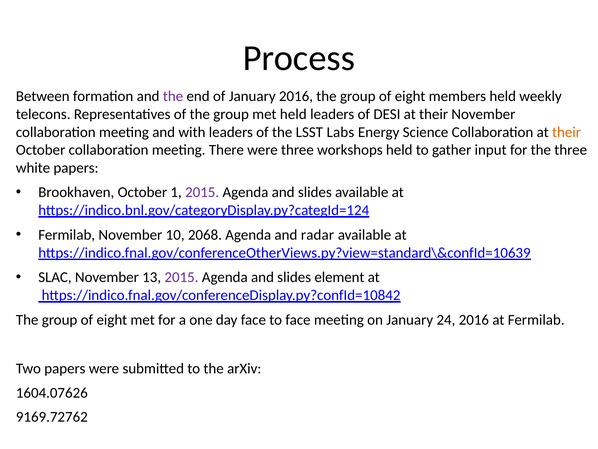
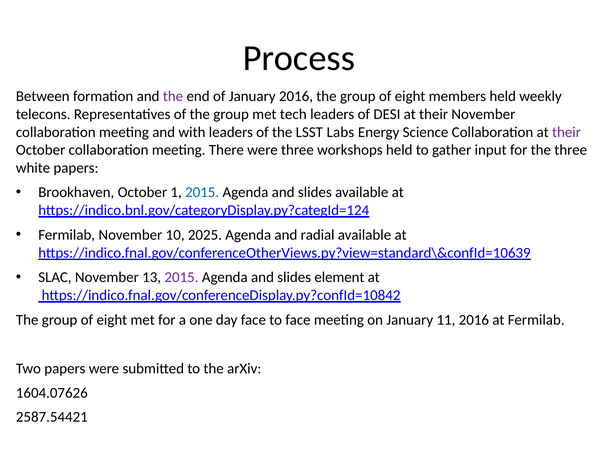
met held: held -> tech (293, 114)
their colour: orange -> purple (566, 132)
2015 colour: purple -> blue (202, 192)
2068: 2068 -> 2025 (205, 235)
radar: radar -> radial (318, 235)
24: 24 -> 11 (446, 320)
9169.72762: 9169.72762 -> 2587.54421 (52, 417)
